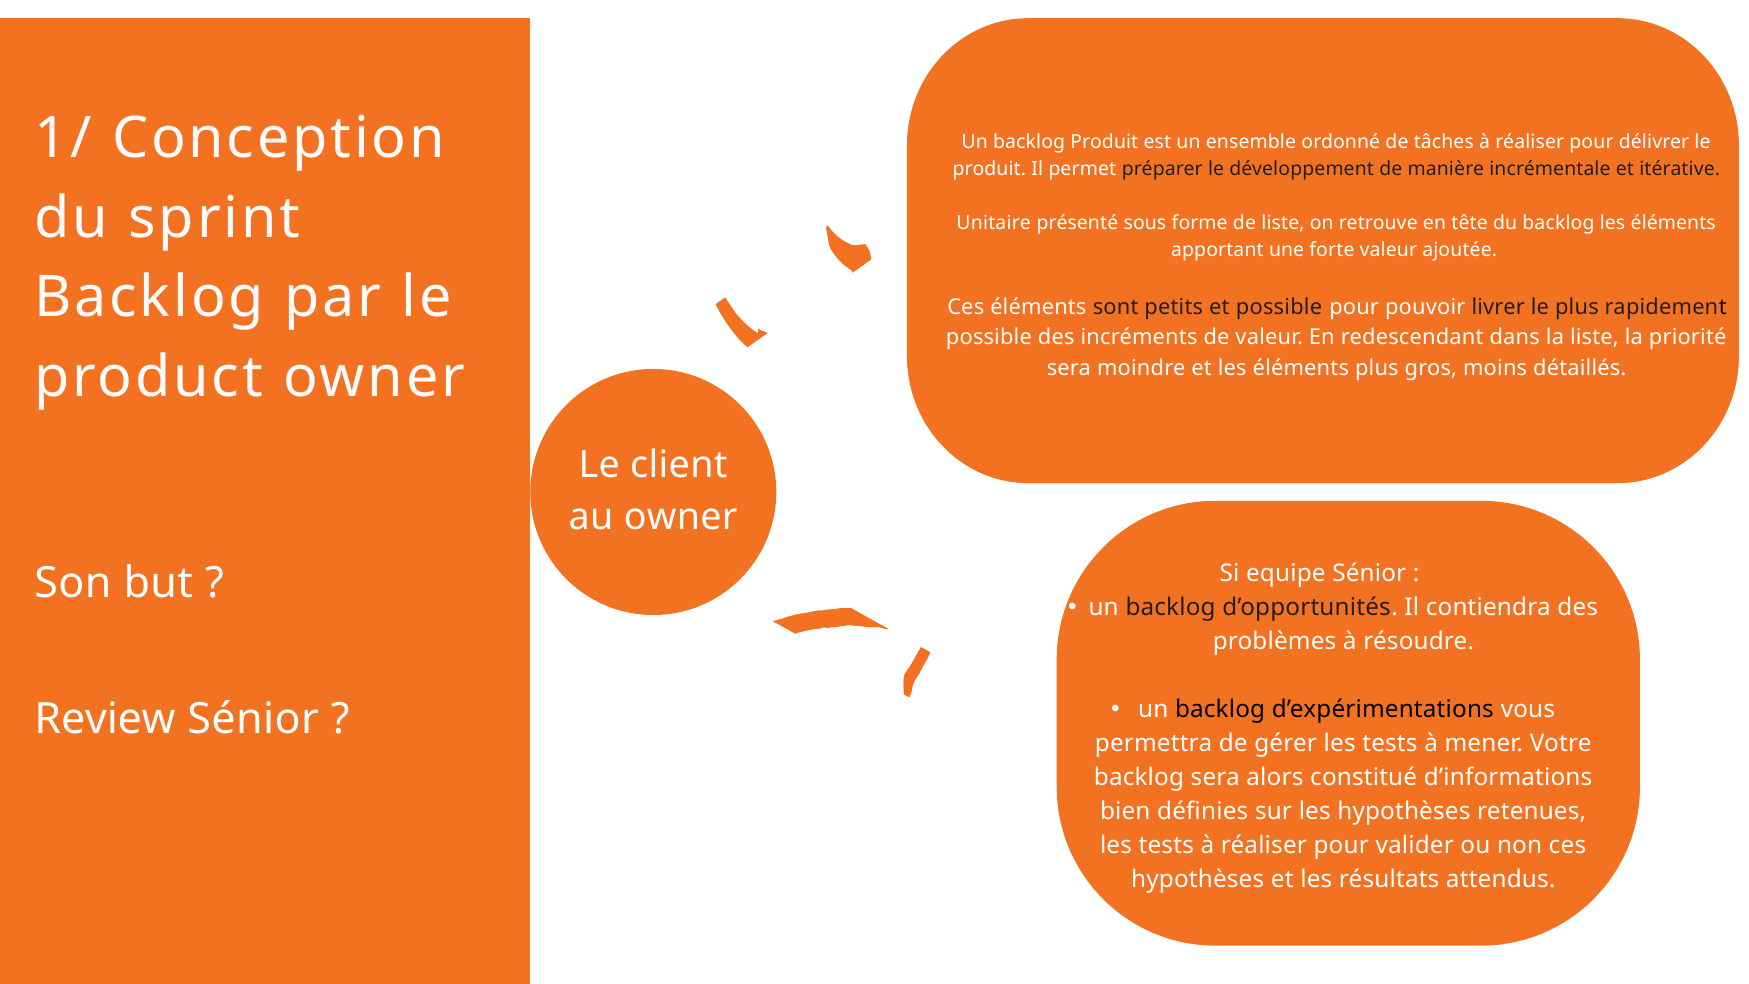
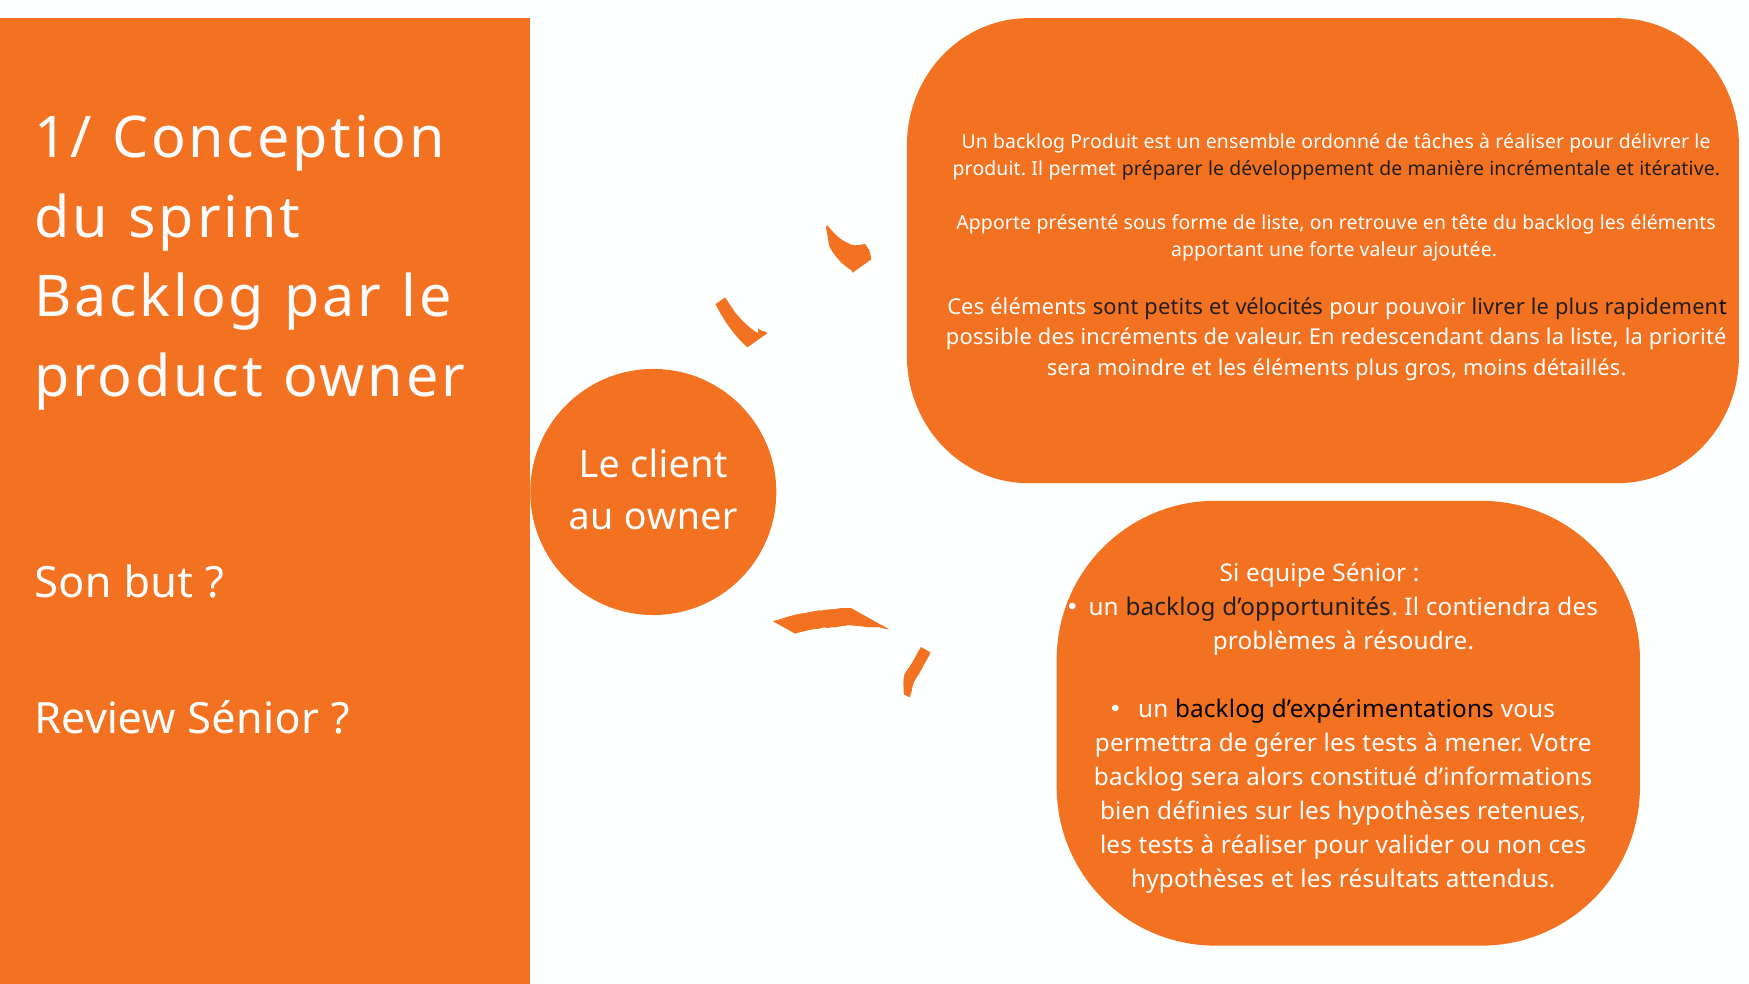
Unitaire: Unitaire -> Apporte (994, 223)
et possible: possible -> vélocités (1279, 307)
